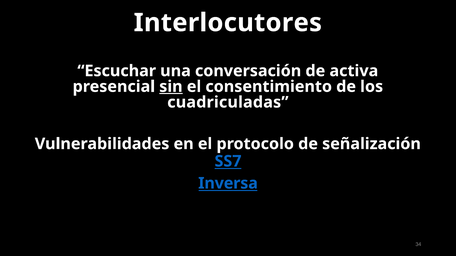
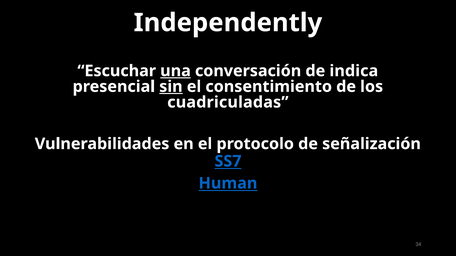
Interlocutores: Interlocutores -> Independently (228, 23)
una underline: none -> present (175, 71)
activa: activa -> indica (354, 71)
Inversa: Inversa -> Human (228, 184)
